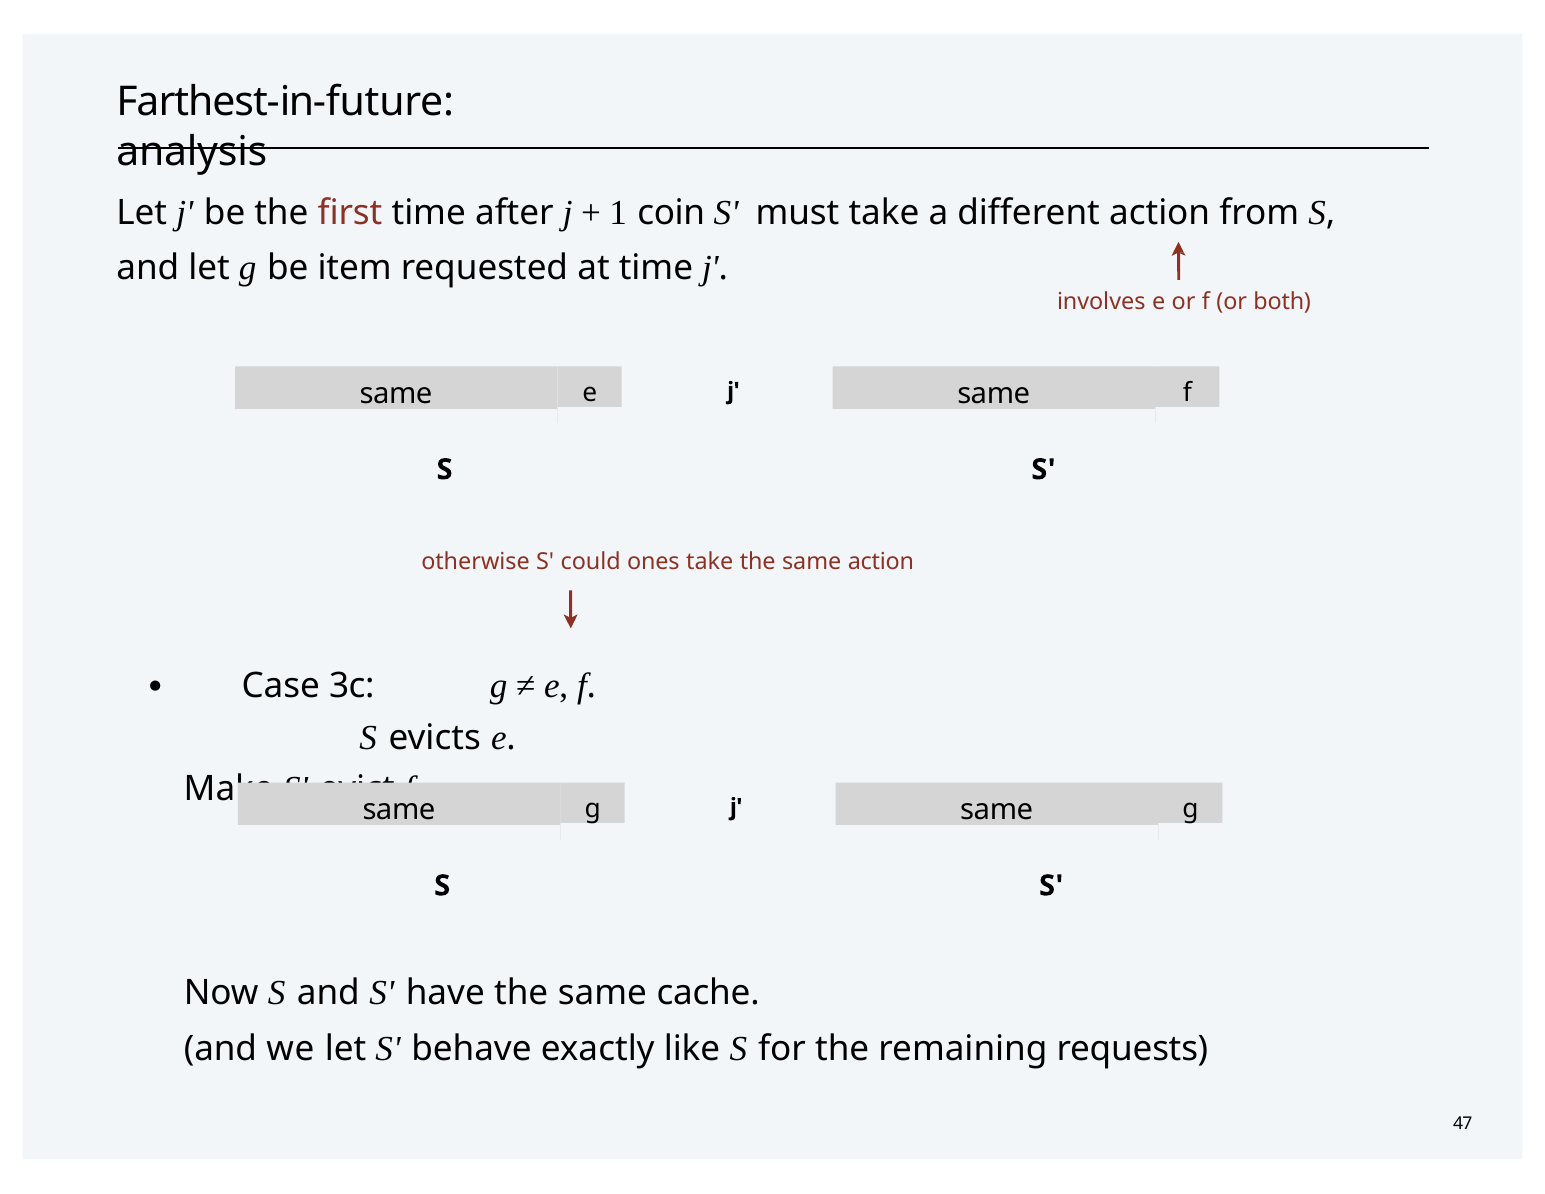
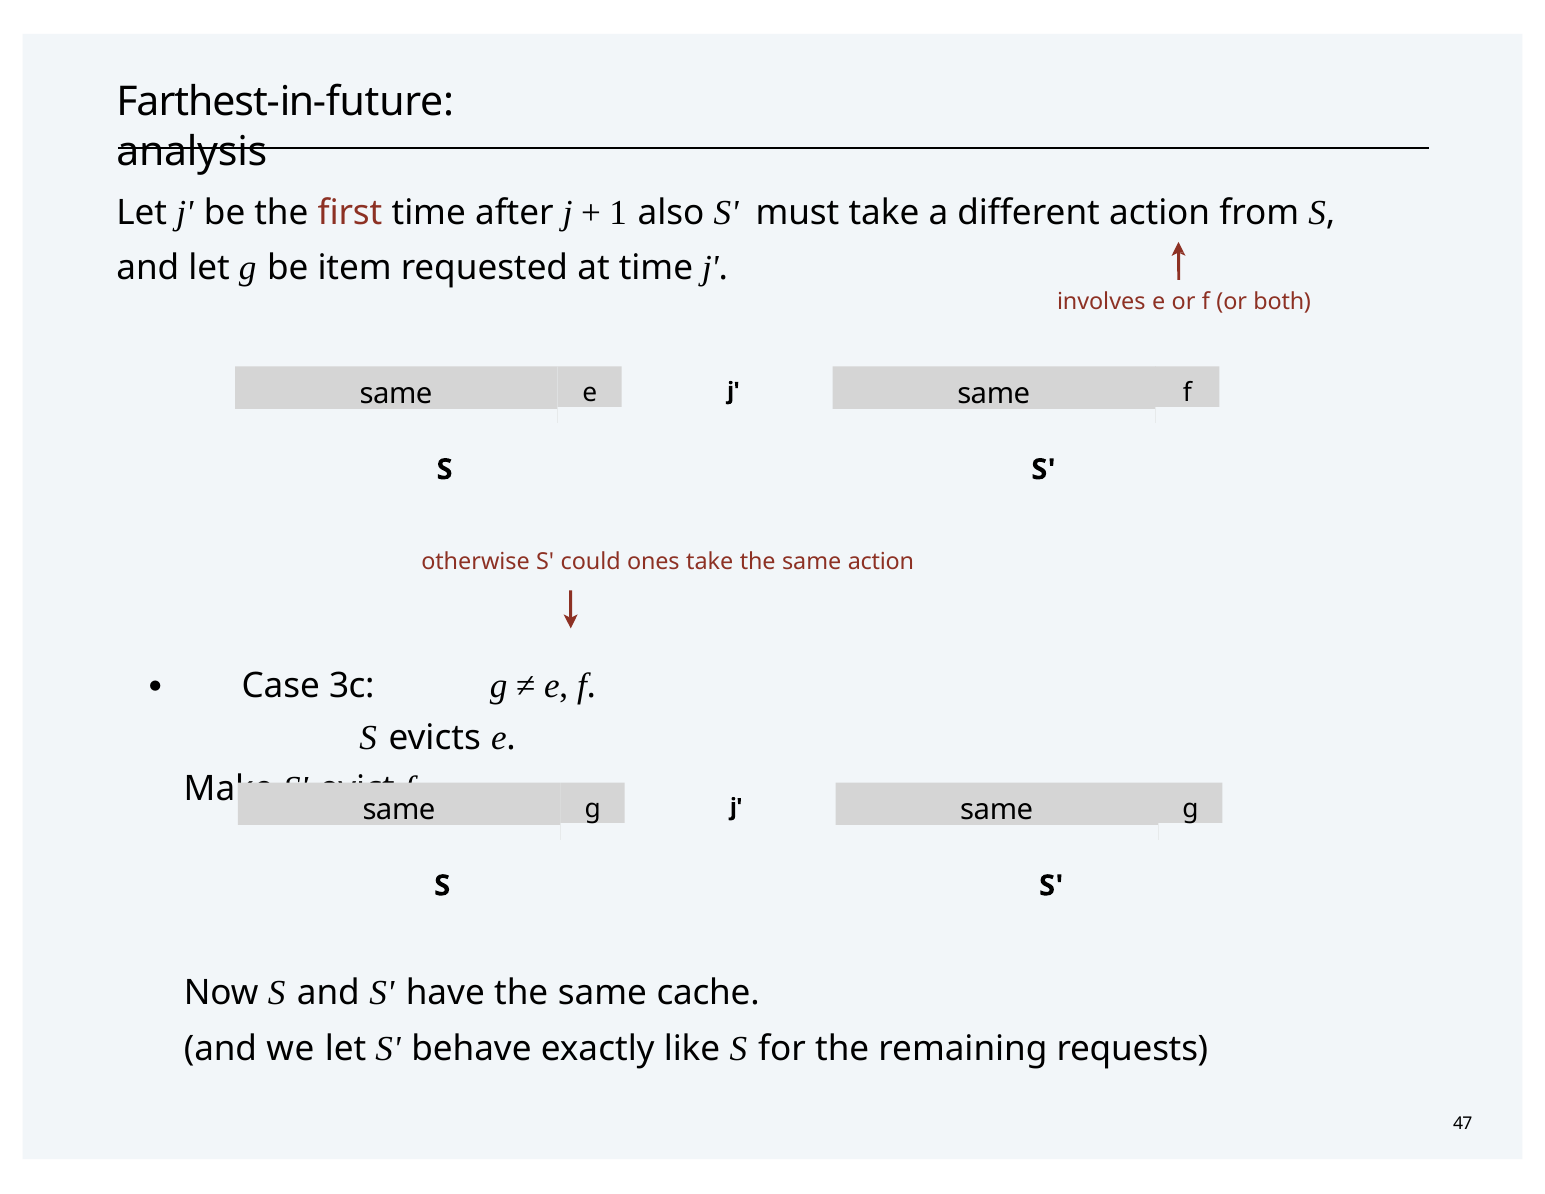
coin: coin -> also (671, 213)
